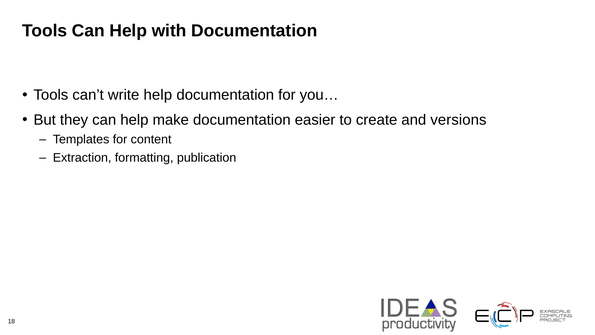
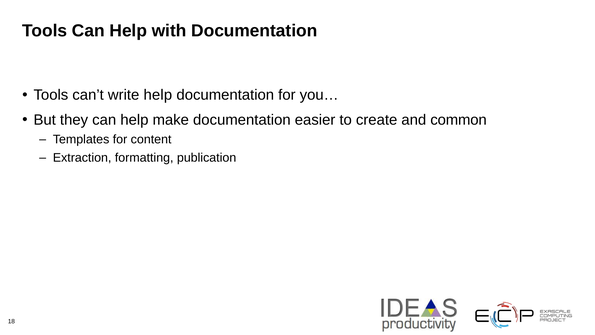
versions: versions -> common (459, 120)
